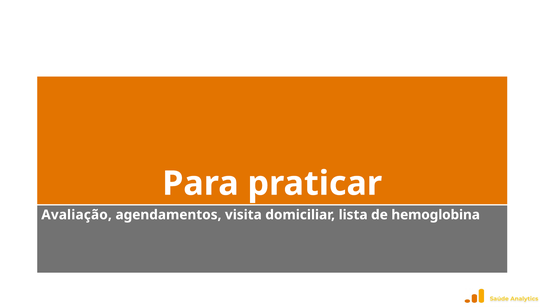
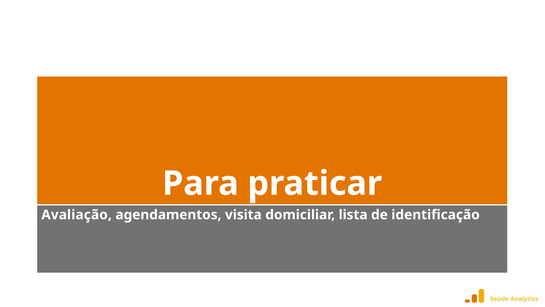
hemoglobina: hemoglobina -> identificação (436, 214)
